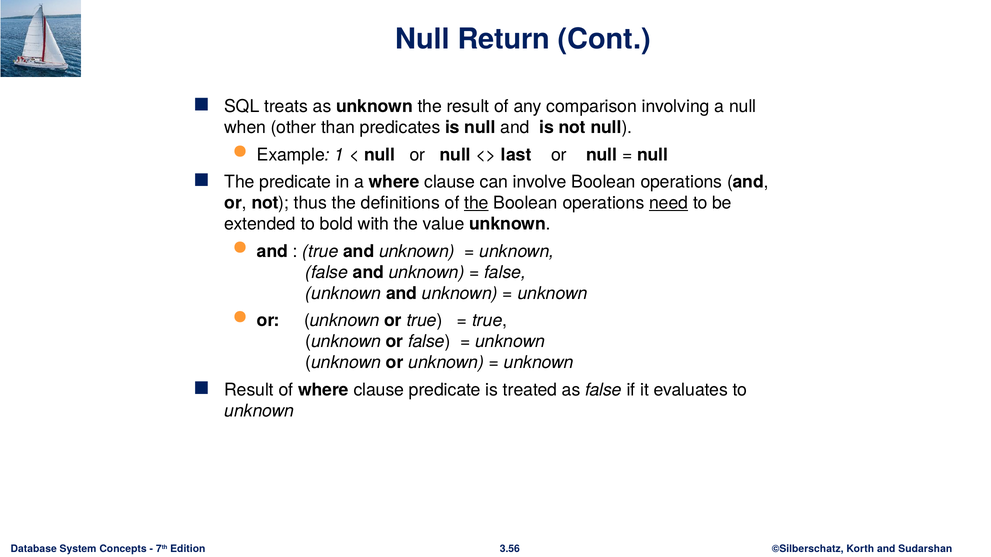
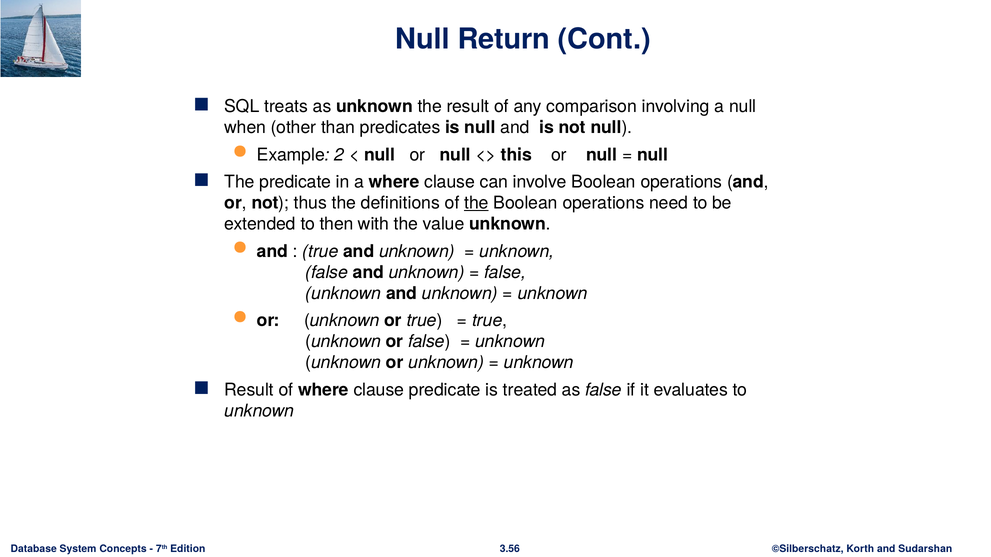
1: 1 -> 2 (339, 155)
last: last -> this (517, 155)
need underline: present -> none (669, 203)
bold: bold -> then (337, 224)
